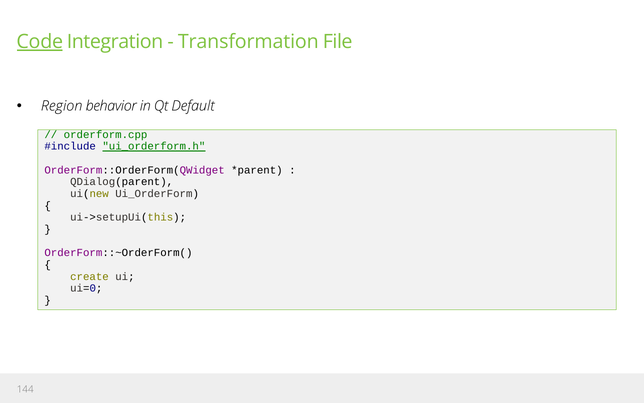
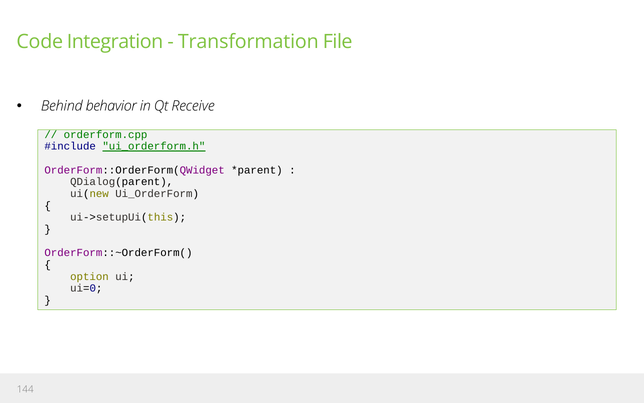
Code underline: present -> none (40, 42)
Region: Region -> Behind (62, 106)
Default: Default -> Receive (193, 106)
create: create -> option (89, 276)
